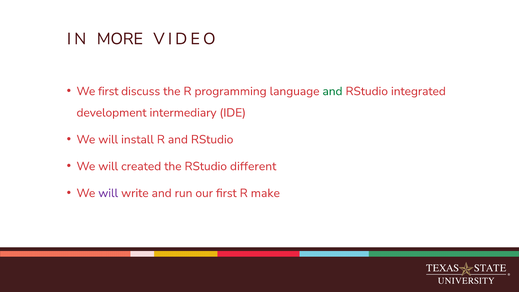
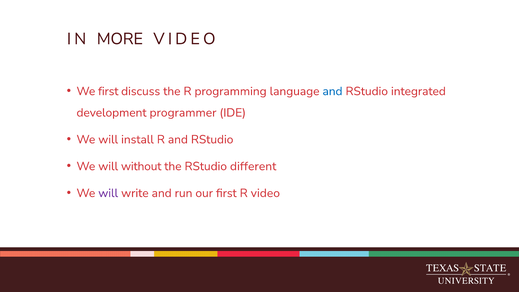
and colour: green -> blue (332, 91)
intermediary: intermediary -> programmer (183, 113)
created: created -> without (141, 166)
R make: make -> video (265, 193)
